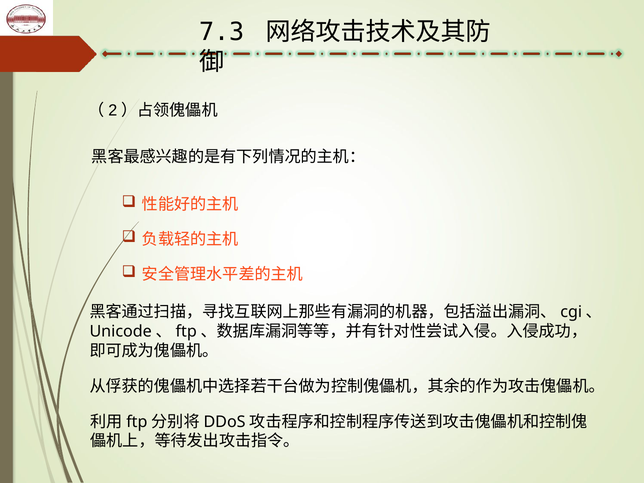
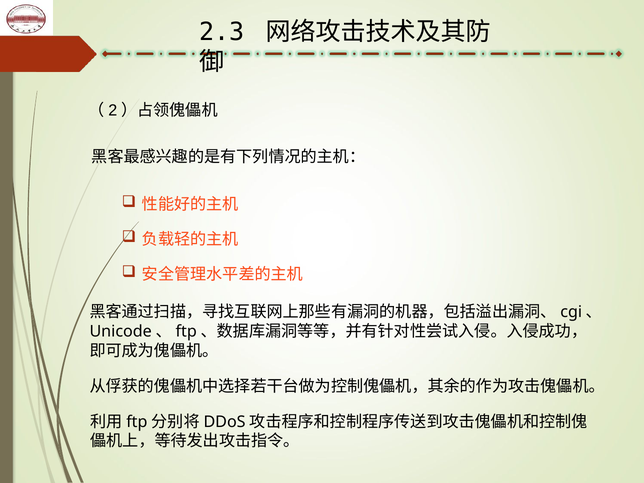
7.3: 7.3 -> 2.3 (222, 32)
